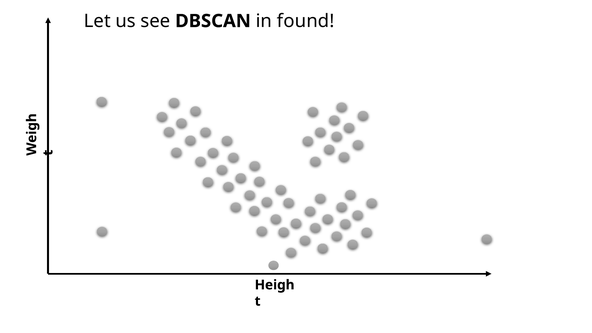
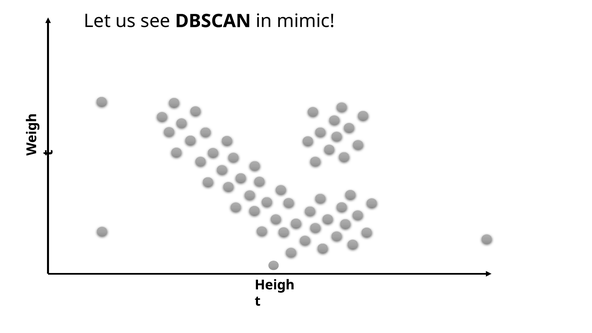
found: found -> mimic (306, 21)
